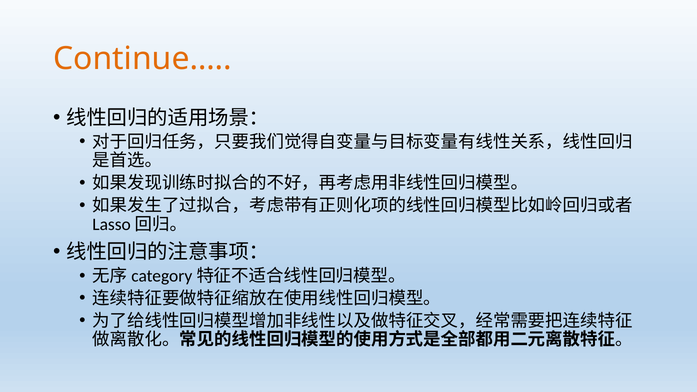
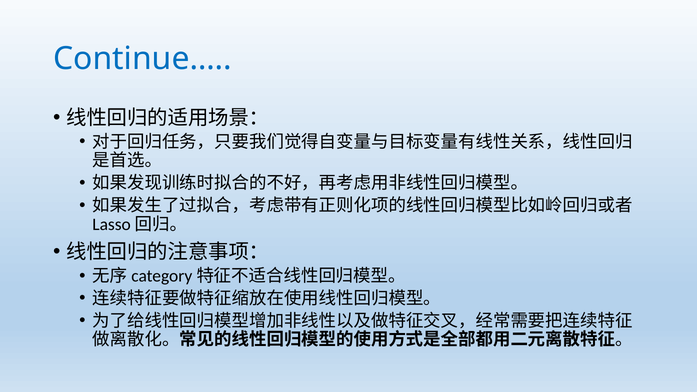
Continue… colour: orange -> blue (143, 59)
